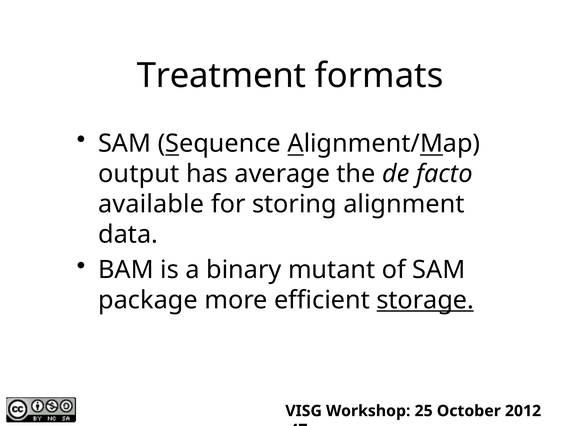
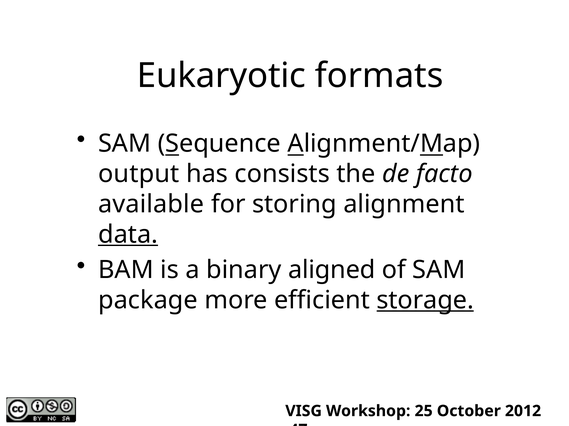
Treatment: Treatment -> Eukaryotic (221, 76)
average: average -> consists (282, 174)
data underline: none -> present (128, 235)
mutant: mutant -> aligned (332, 270)
